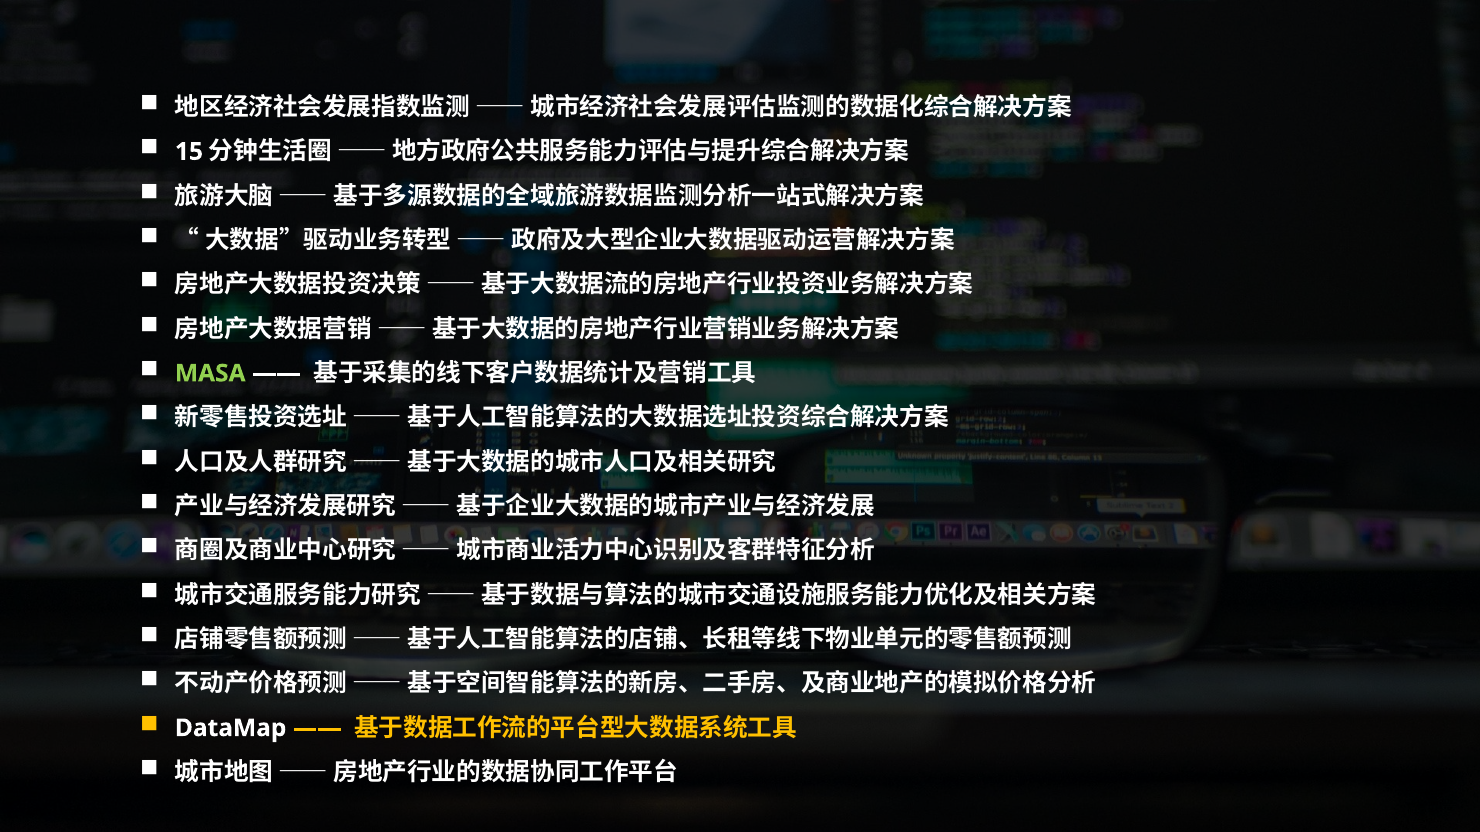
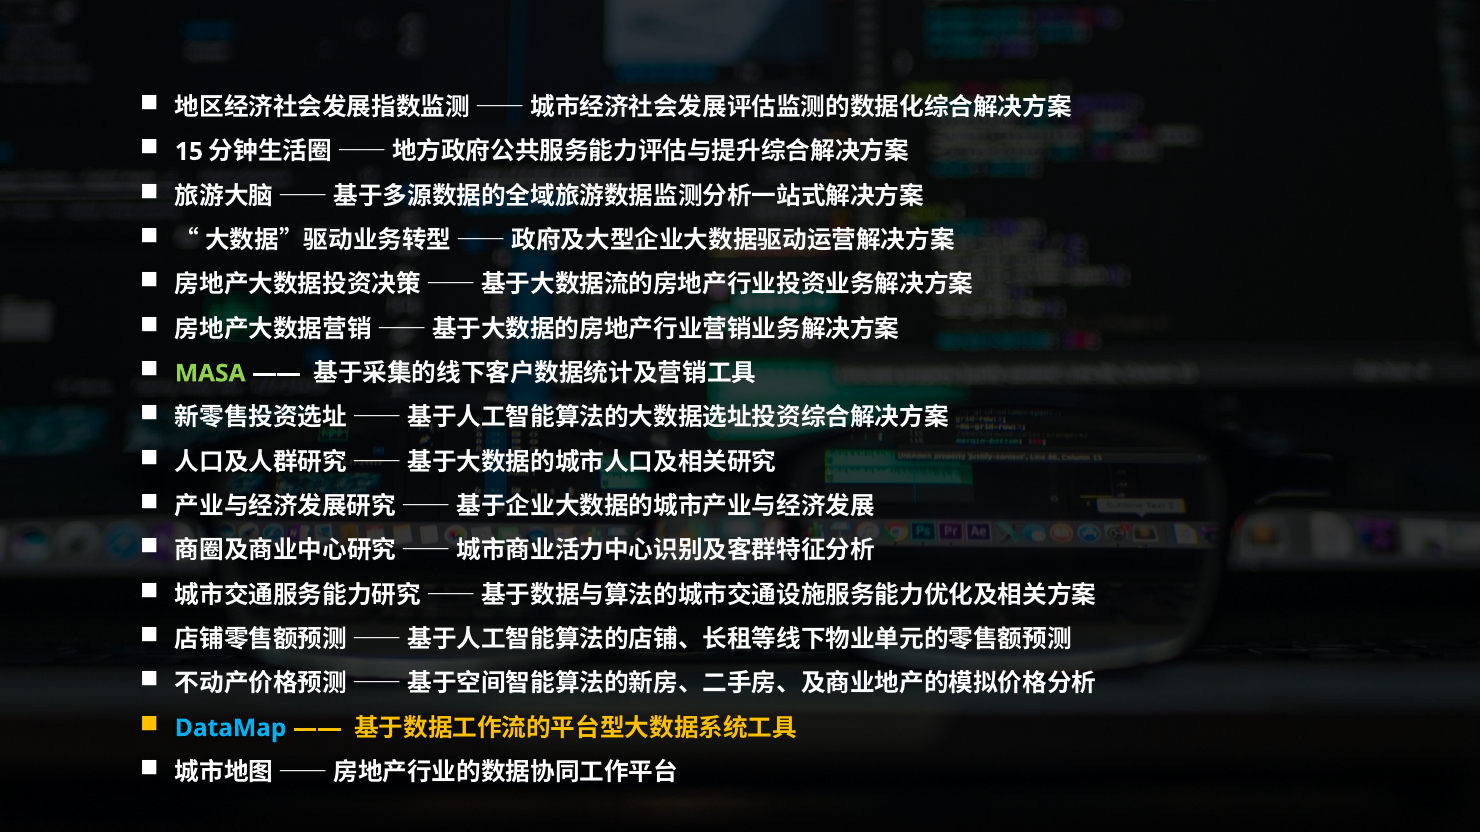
DataMap colour: white -> light blue (231, 728)
